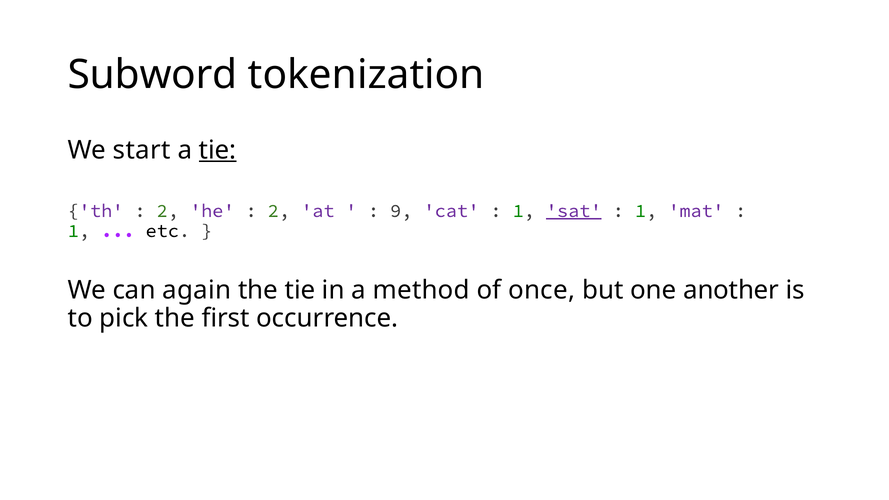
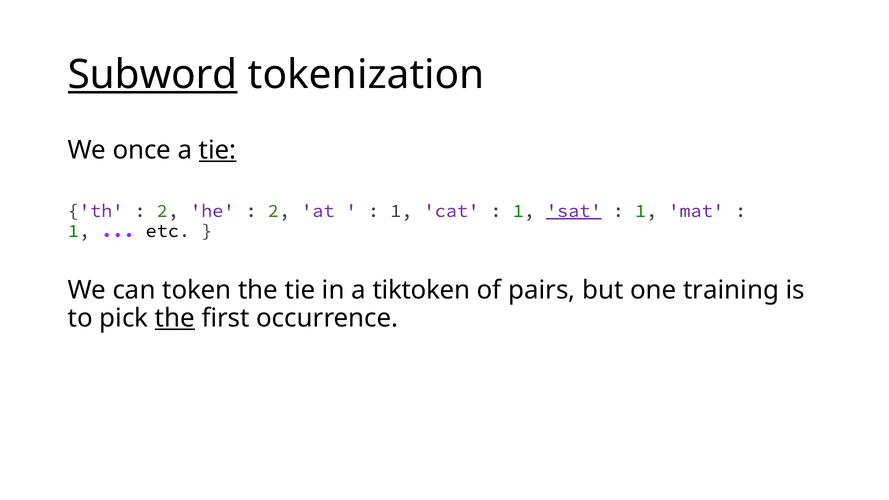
Subword underline: none -> present (153, 75)
start: start -> once (142, 150)
9: 9 -> 1 (401, 211)
again: again -> token (197, 290)
method: method -> tiktoken (421, 290)
once: once -> pairs (542, 290)
another: another -> training (731, 290)
the underline: none -> present (175, 318)
